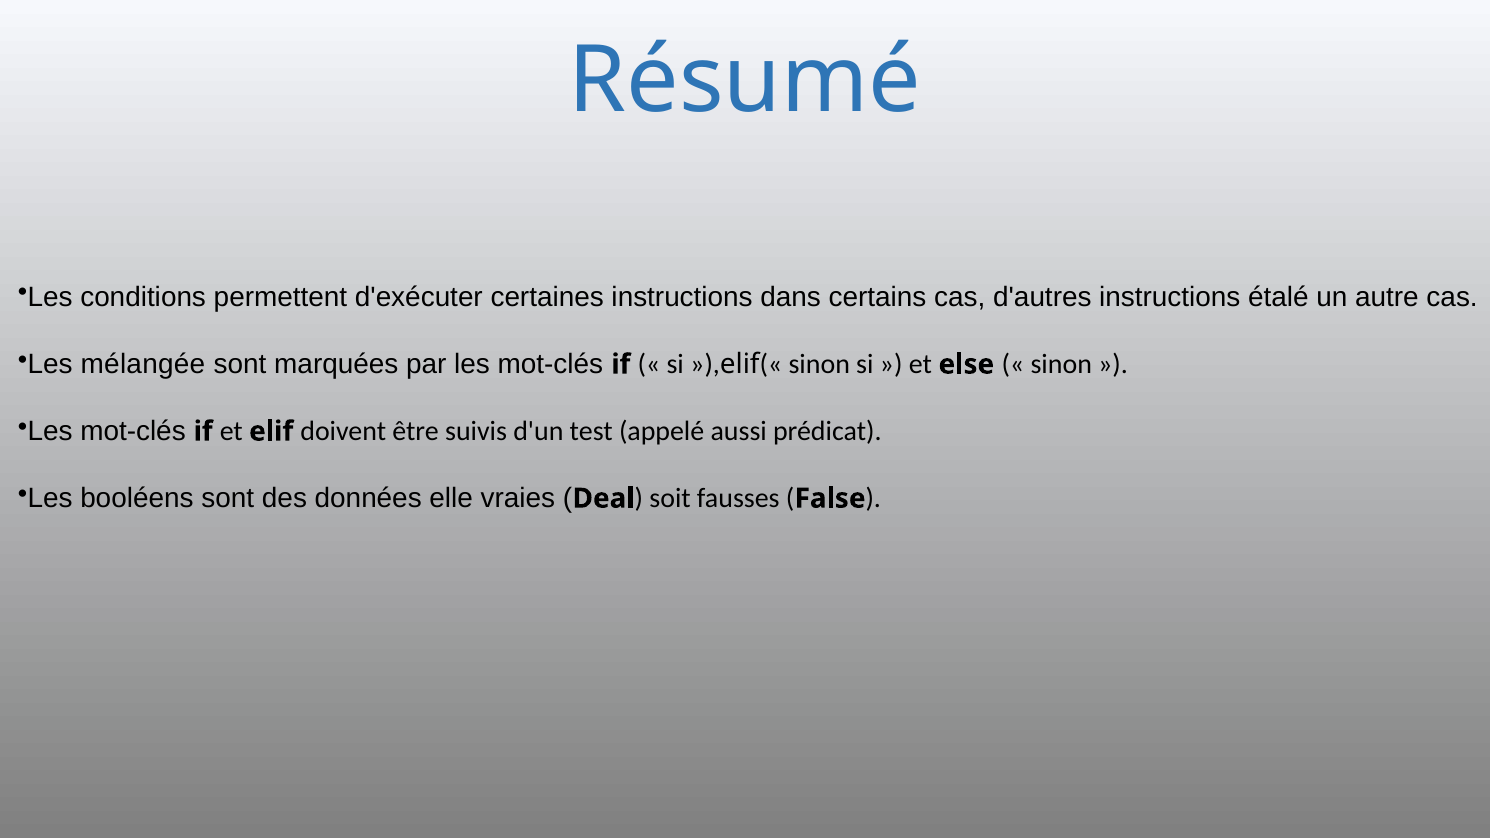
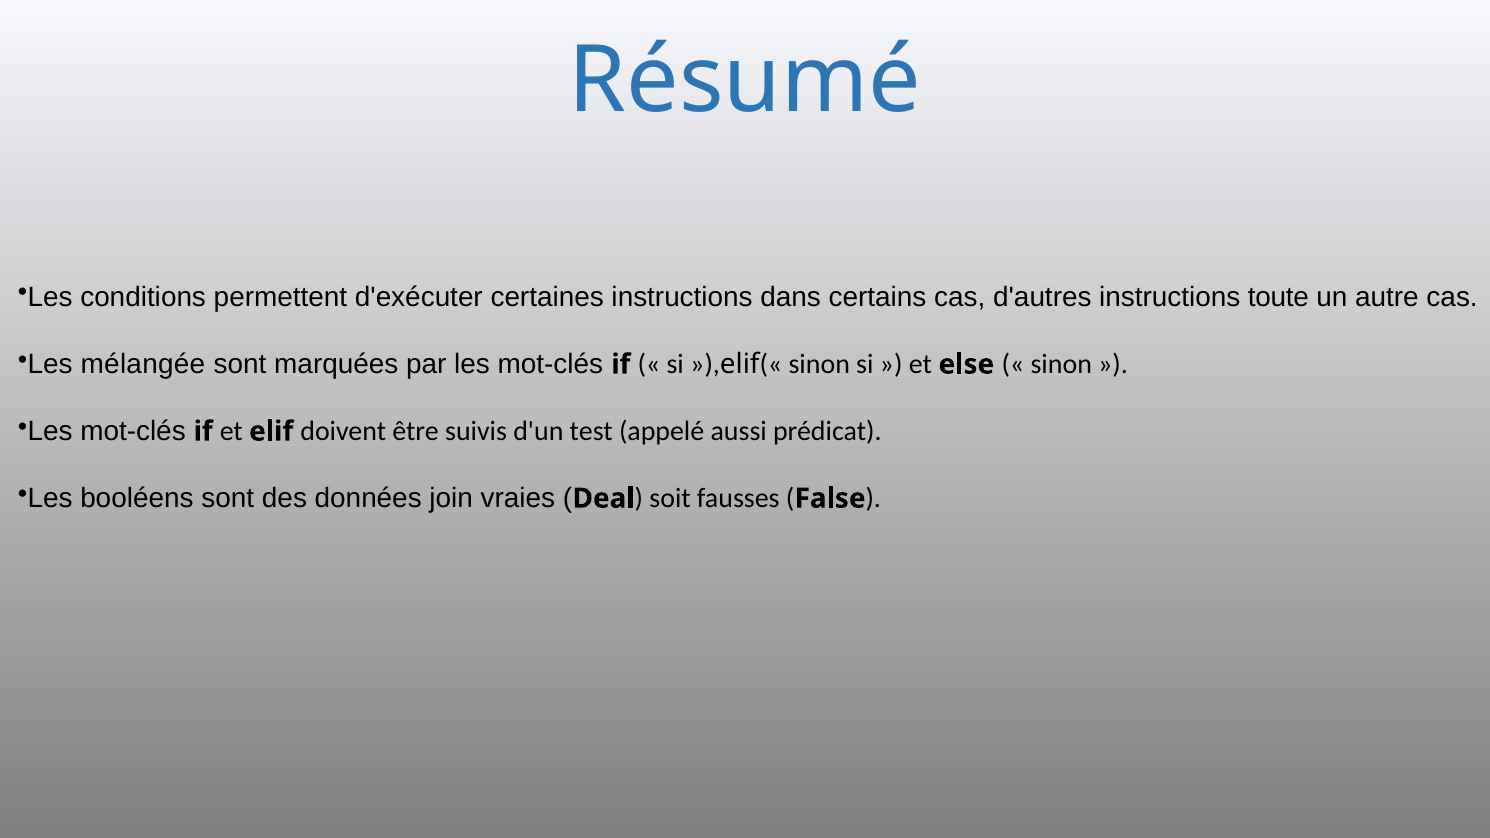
étalé: étalé -> toute (1278, 297)
elle: elle -> join (451, 499)
